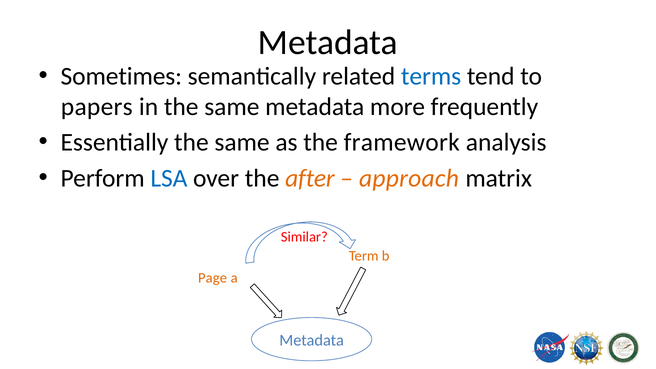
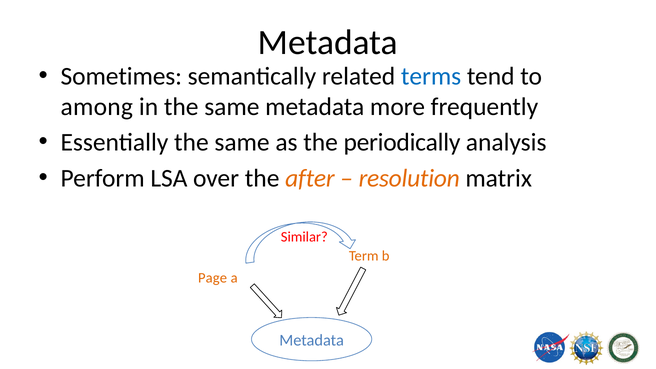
papers: papers -> among (97, 107)
framework: framework -> periodically (402, 142)
LSA colour: blue -> black (169, 178)
approach: approach -> resolution (409, 178)
